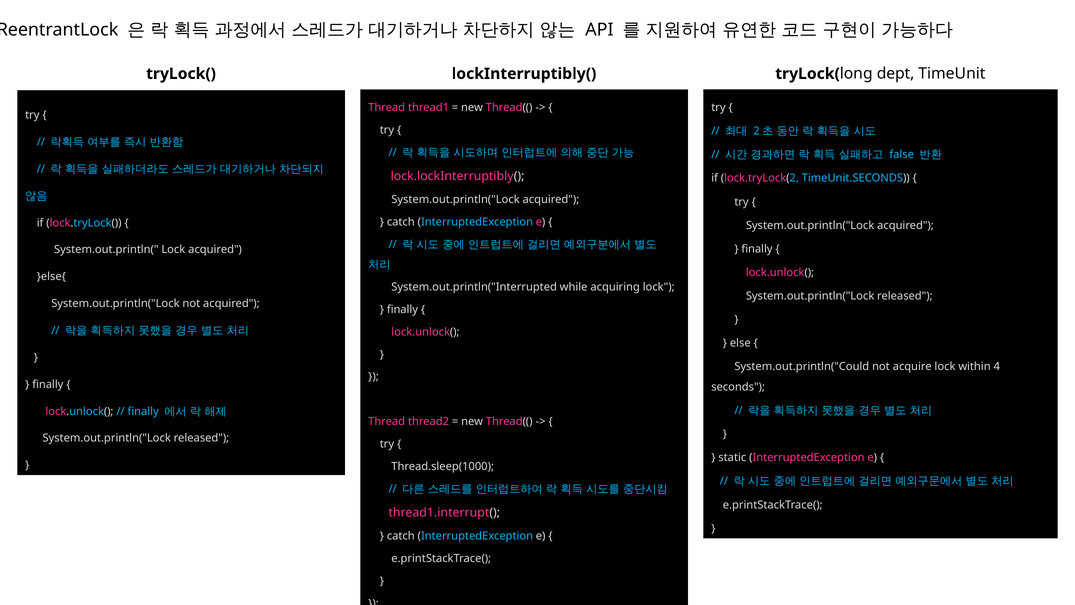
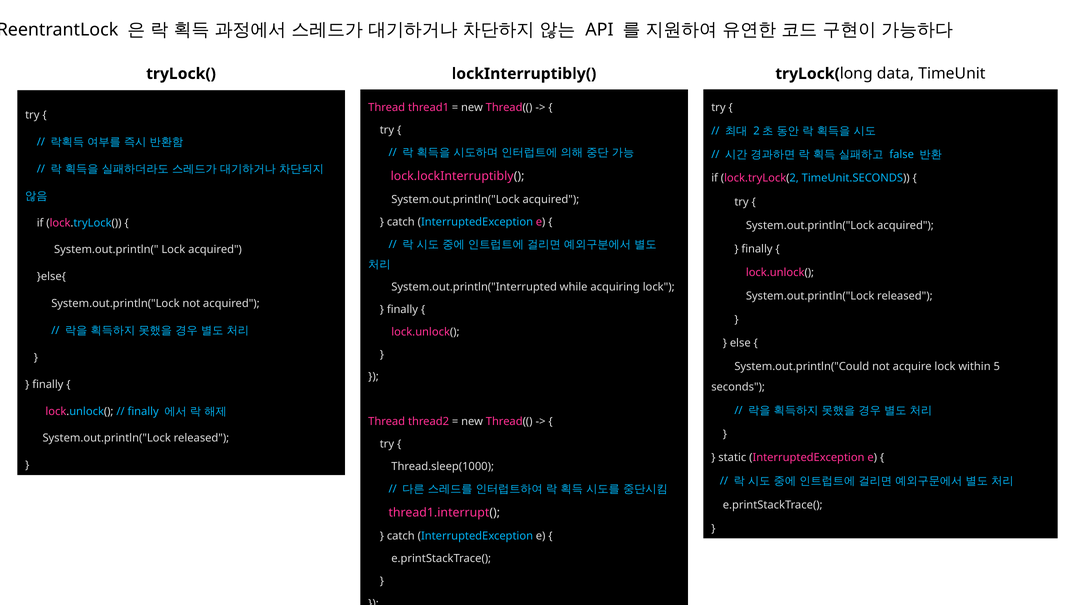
dept: dept -> data (895, 74)
4: 4 -> 5 (997, 367)
